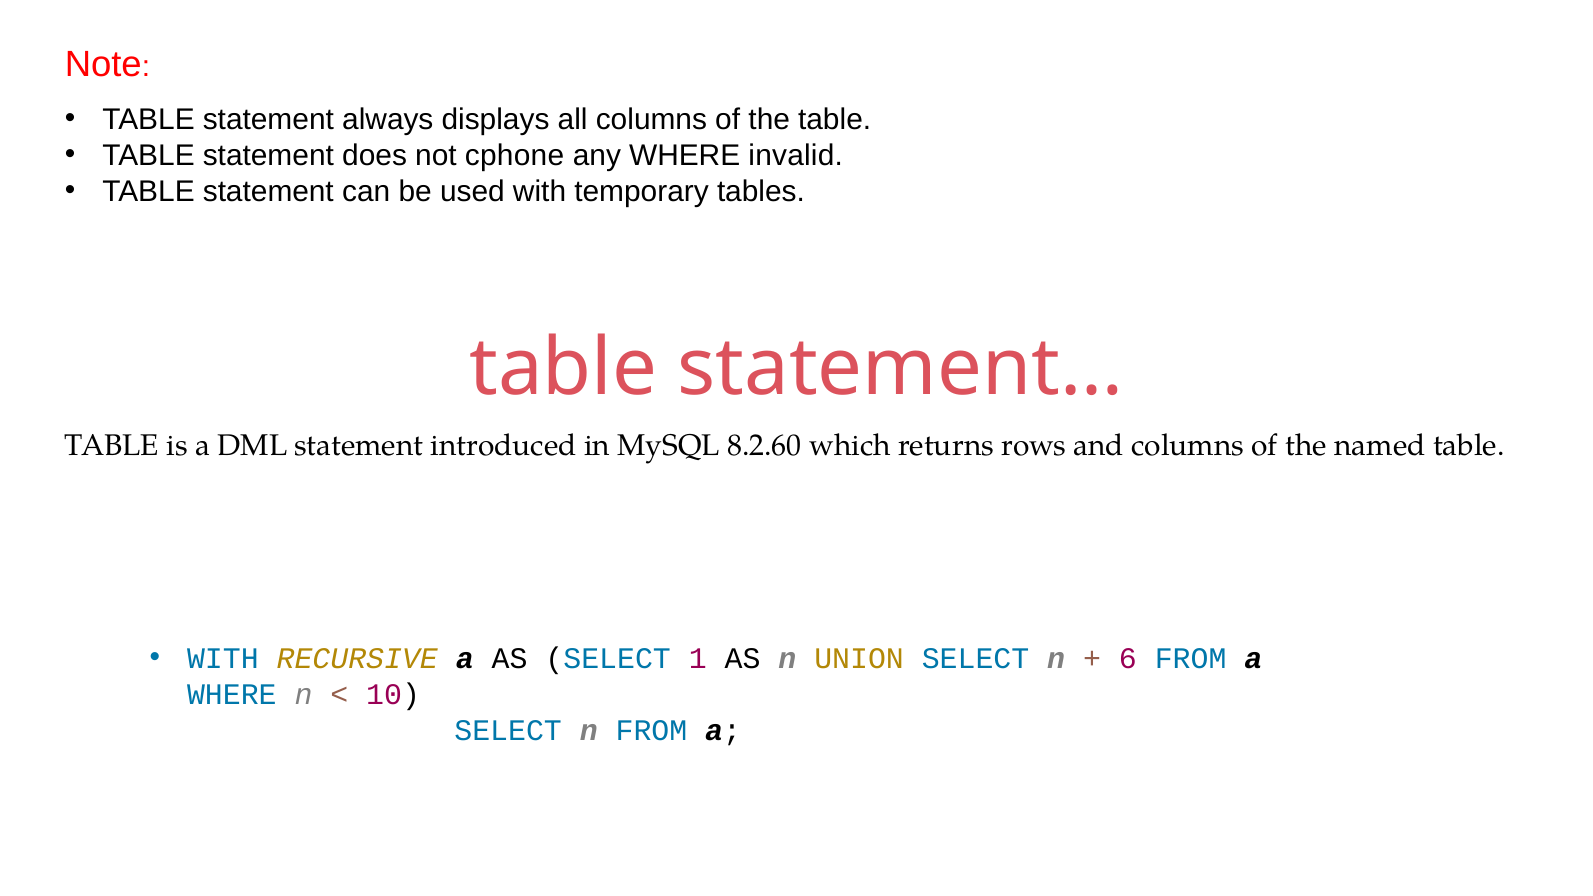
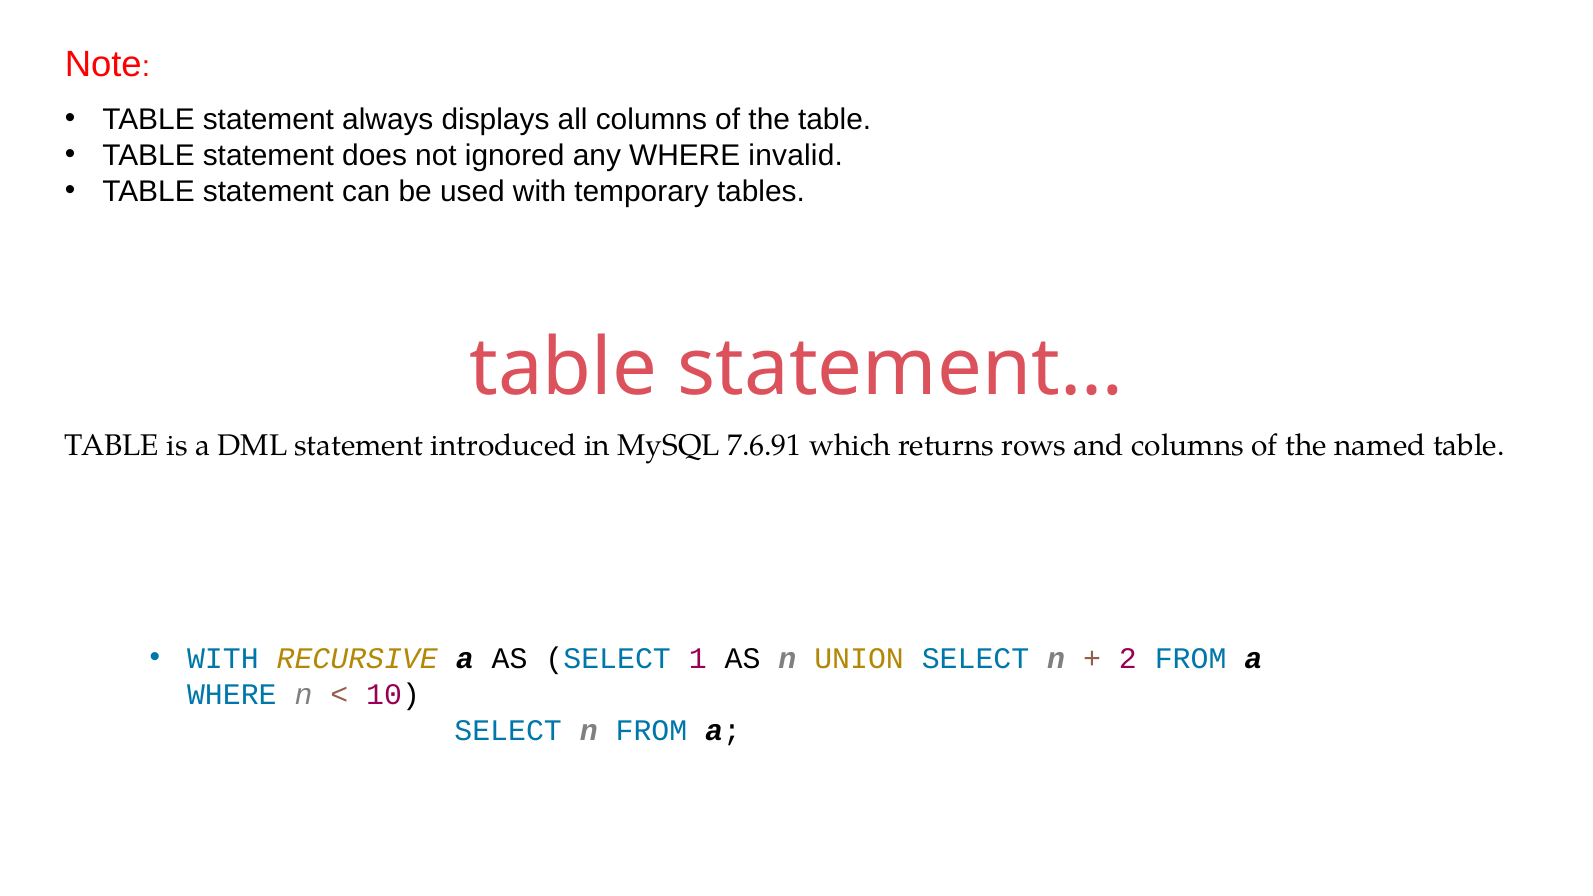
cphone: cphone -> ignored (515, 155)
8.2.60: 8.2.60 -> 7.6.91 (765, 446)
6: 6 -> 2 (1128, 659)
